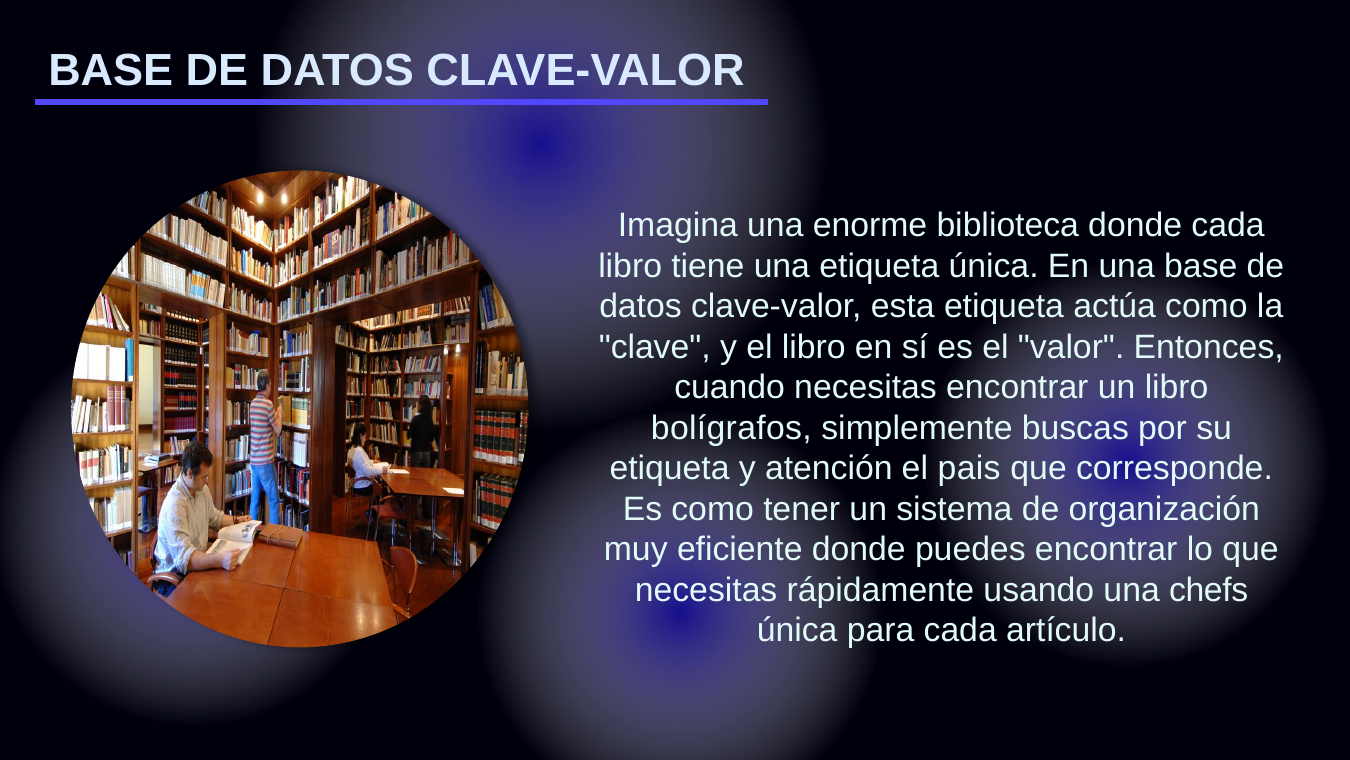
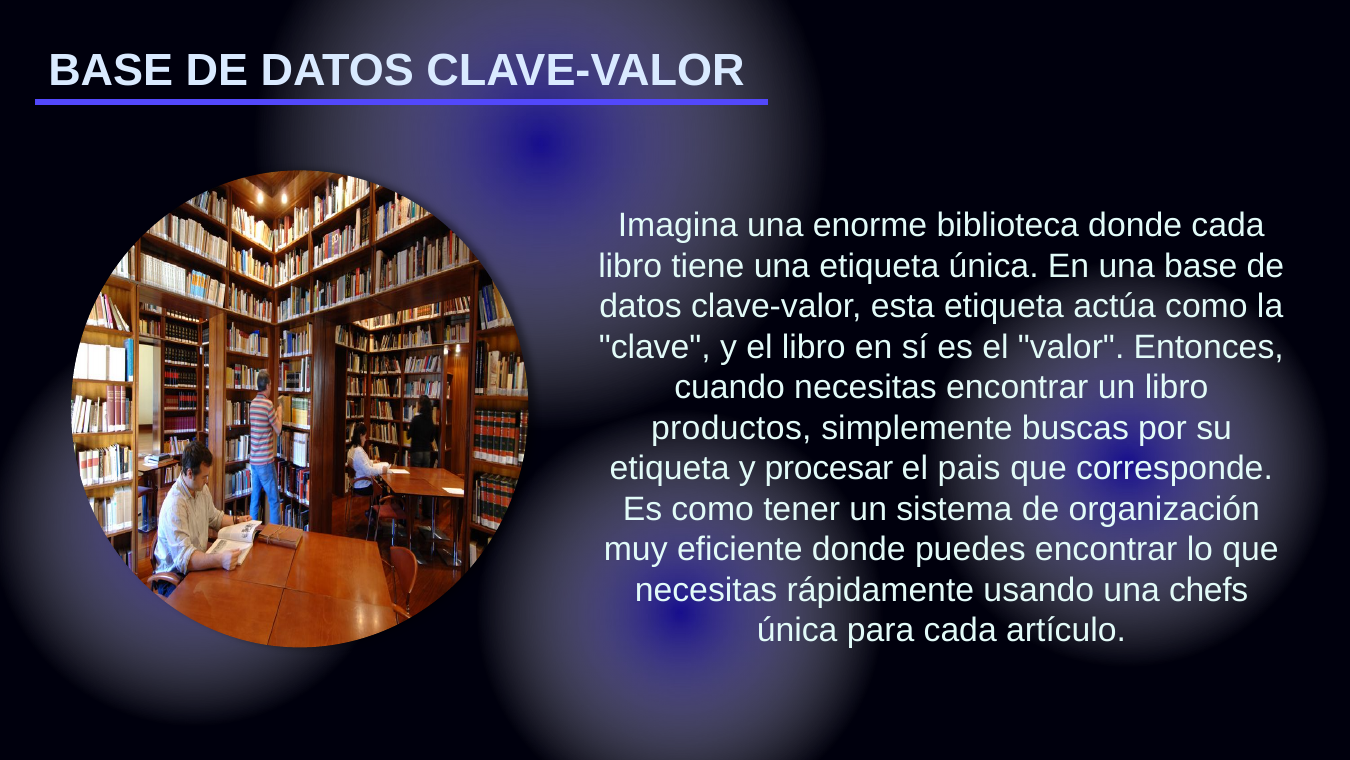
bolígrafos: bolígrafos -> productos (731, 428)
atención: atención -> procesar (829, 468)
